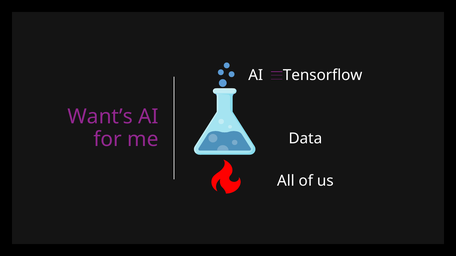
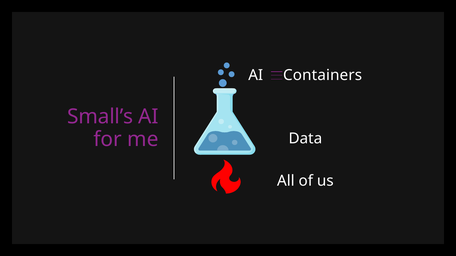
Tensorflow: Tensorflow -> Containers (323, 75)
Want’s: Want’s -> Small’s (100, 117)
